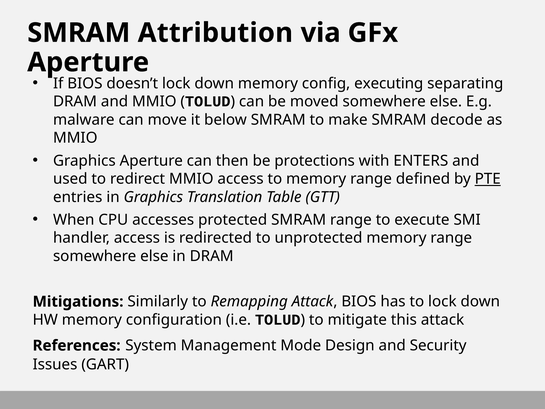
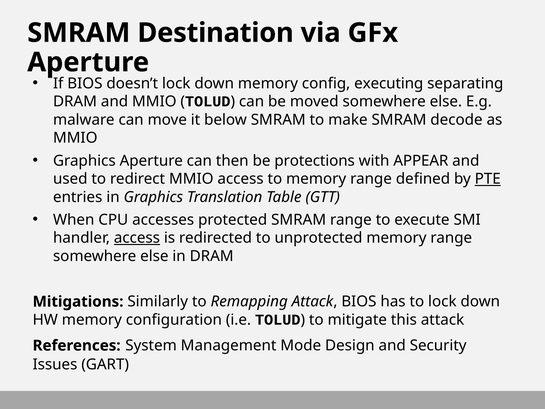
Attribution: Attribution -> Destination (216, 33)
ENTERS: ENTERS -> APPEAR (421, 161)
access underline: none -> present (137, 238)
